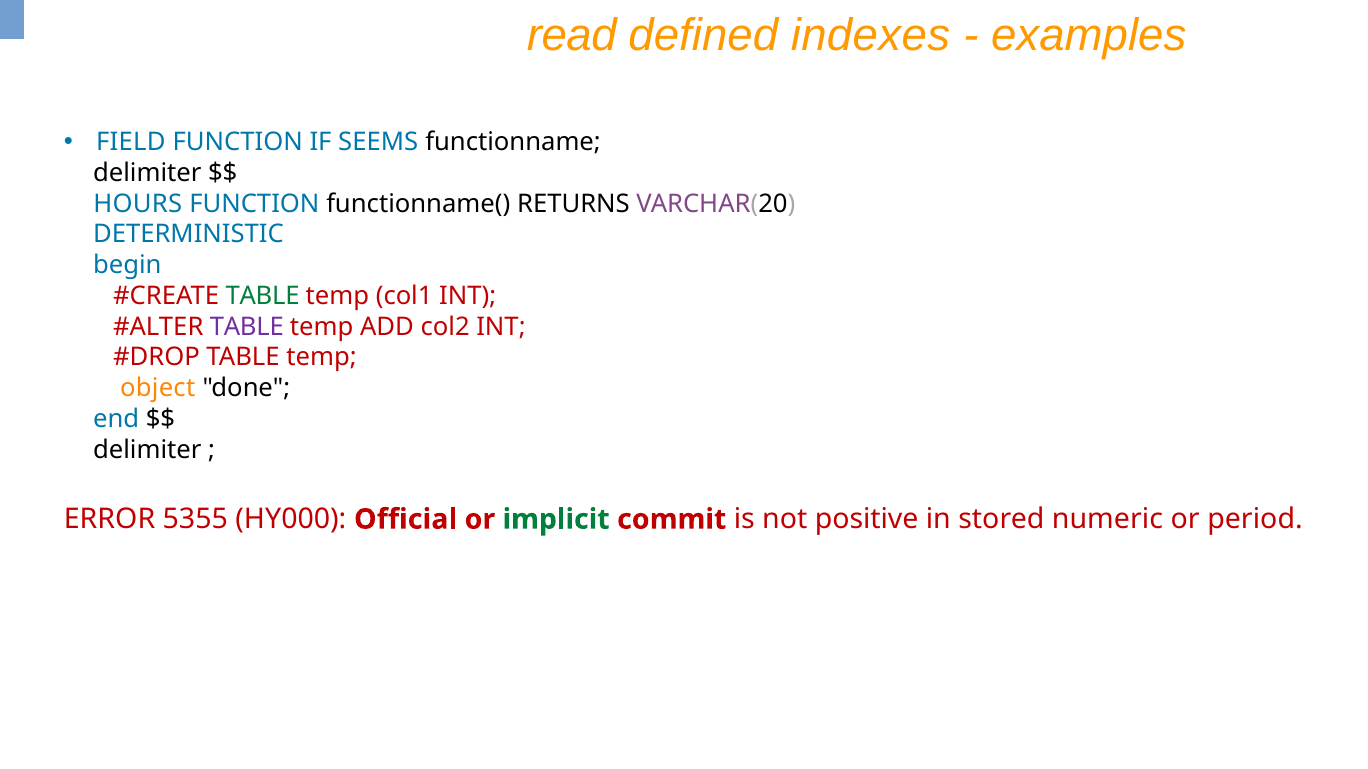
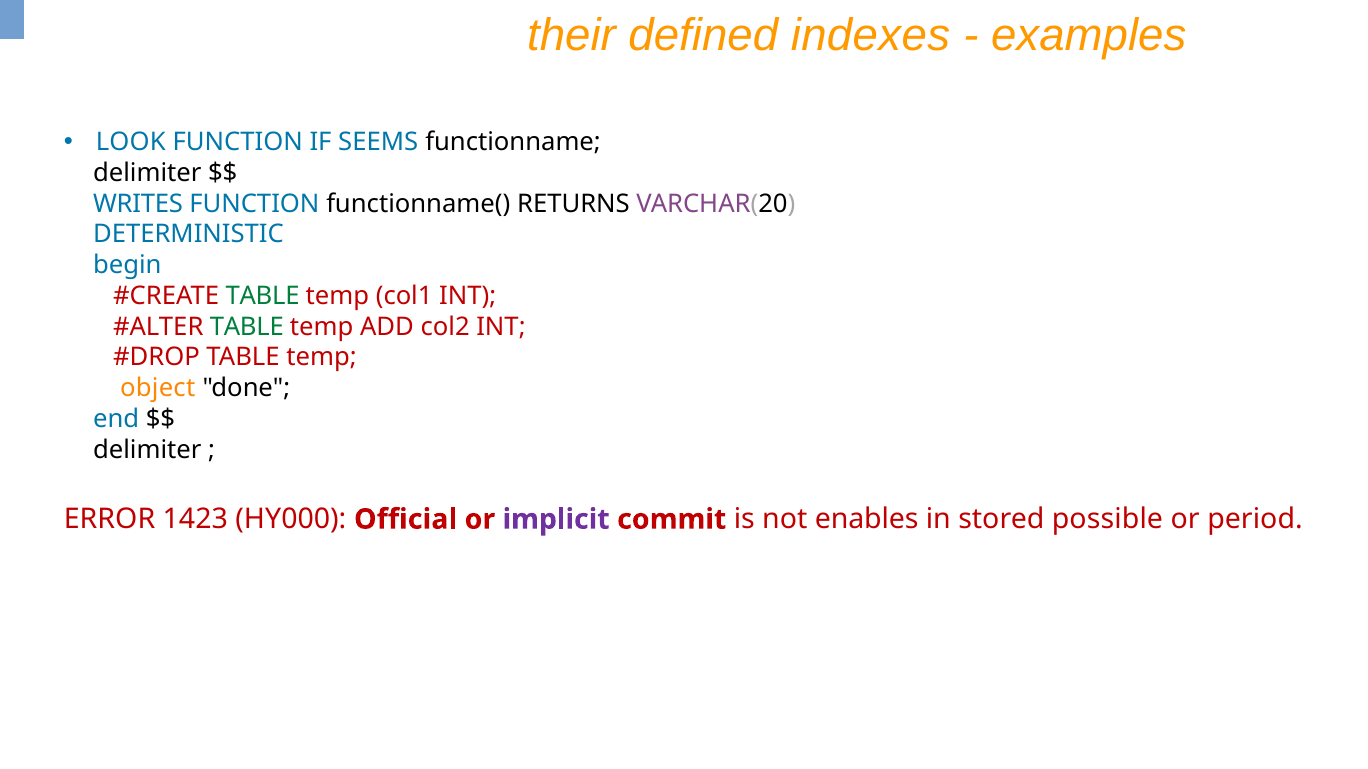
read: read -> their (572, 36)
FIELD: FIELD -> LOOK (131, 142)
HOURS: HOURS -> WRITES (138, 204)
TABLE colour: purple -> green (247, 327)
5355: 5355 -> 1423 (195, 520)
implicit colour: green -> purple (556, 520)
positive: positive -> enables (867, 520)
numeric: numeric -> possible (1107, 520)
